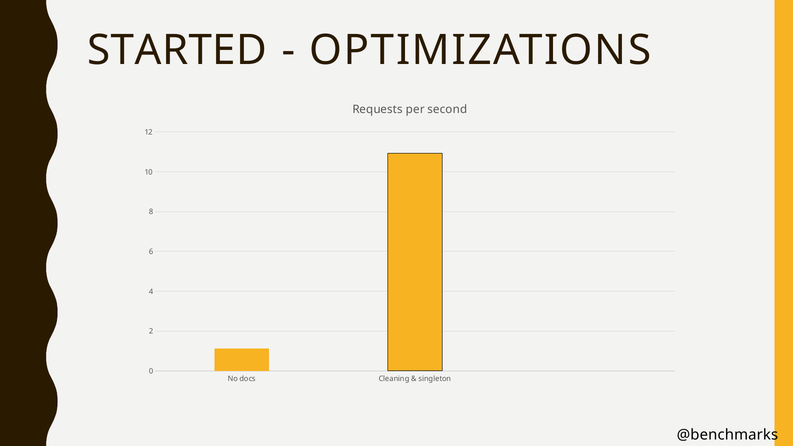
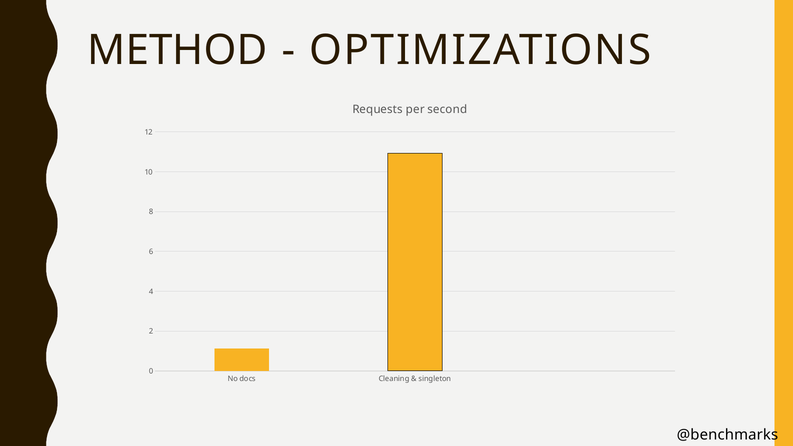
STARTED: STARTED -> METHOD (177, 50)
